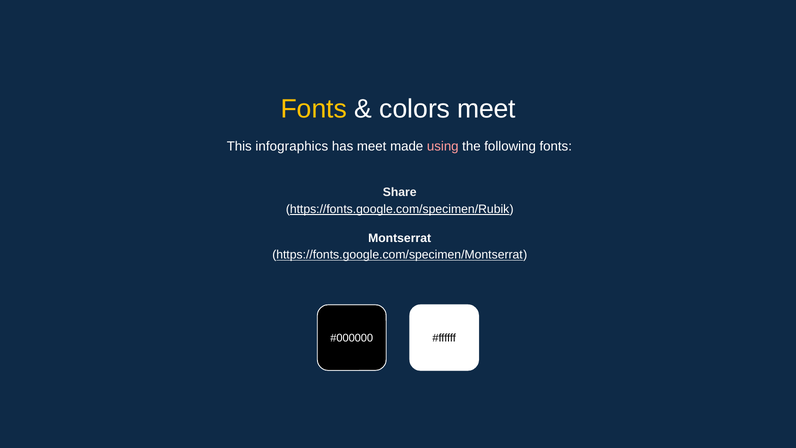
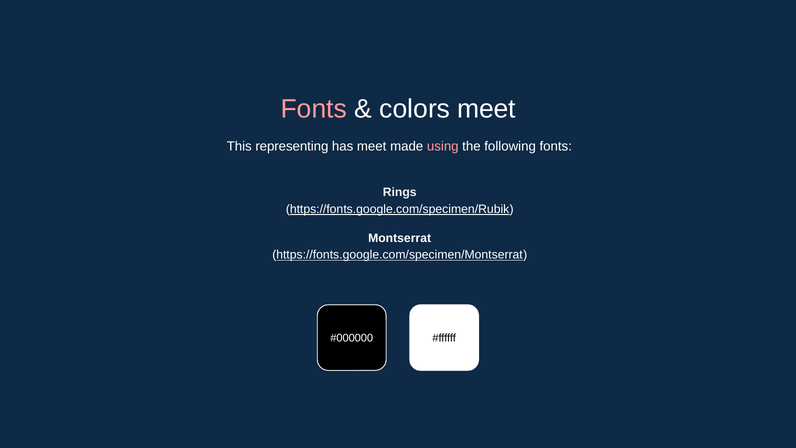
Fonts colour: yellow -> pink (314, 109)
infographics: infographics -> representing (292, 146)
Share: Share -> Rings (400, 192)
